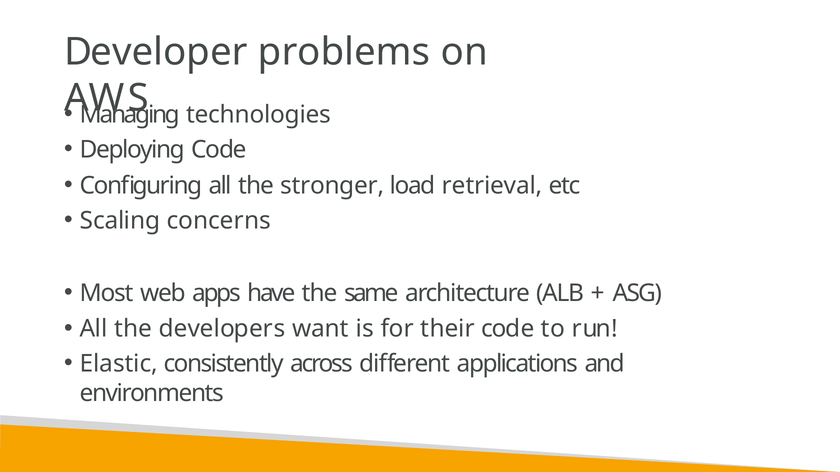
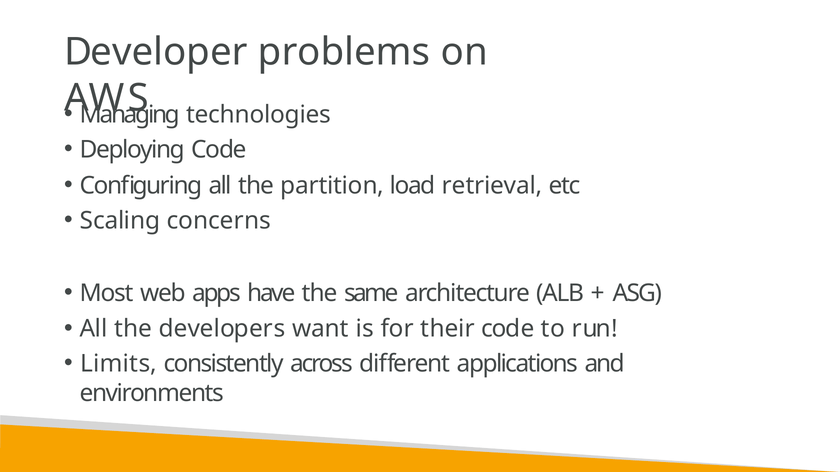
stronger: stronger -> partition (332, 186)
Elastic: Elastic -> Limits (119, 364)
